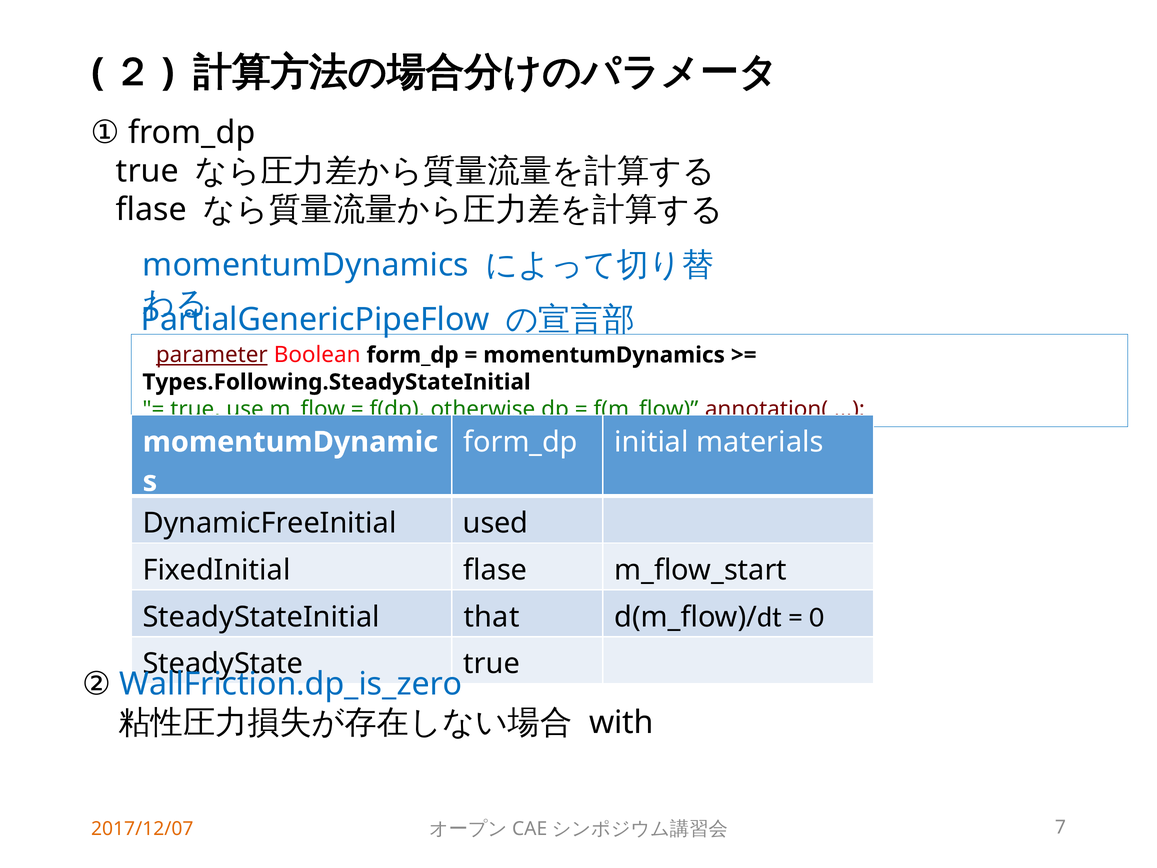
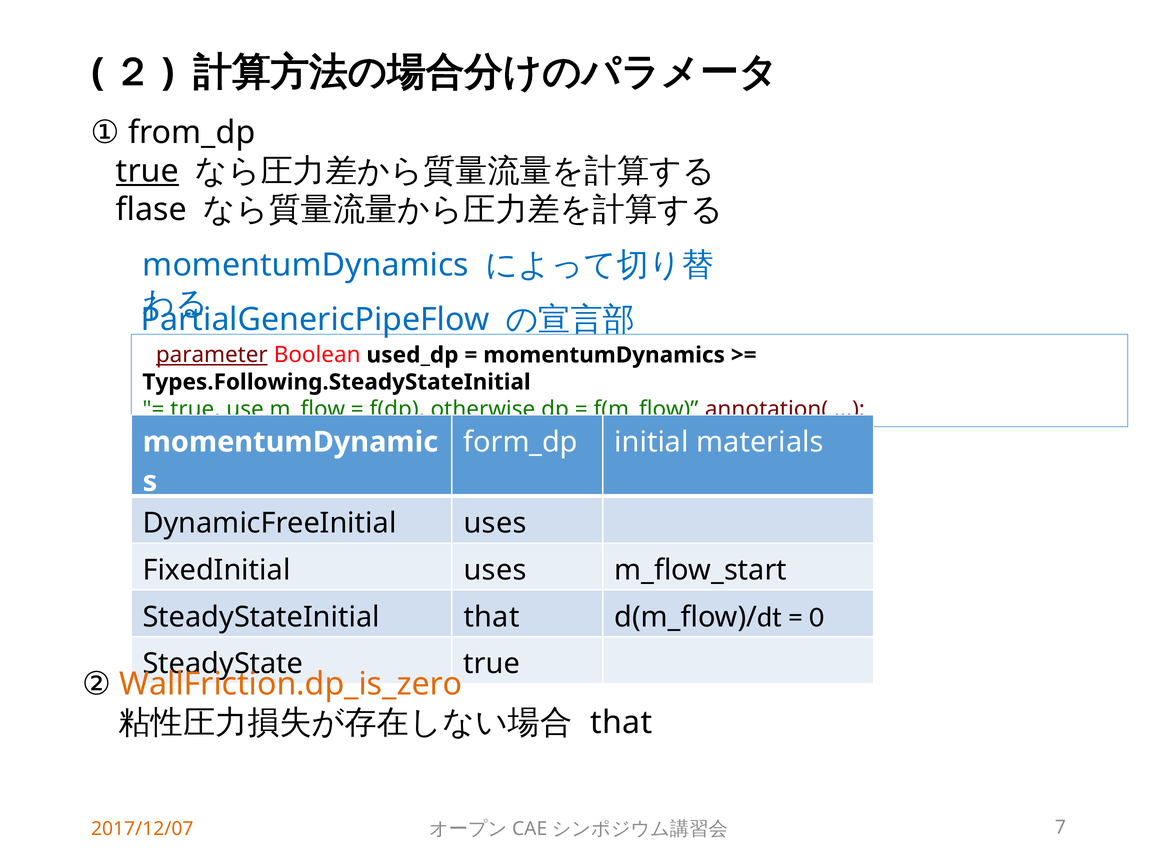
true underline: none -> present (147, 171)
Boolean form_dp: form_dp -> used_dp (412, 355)
DynamicFreeInitial used: used -> uses (495, 523)
FixedInitial flase: flase -> uses (495, 570)
WallFriction.dp_is_zero colour: blue -> orange (291, 684)
with: with -> that (621, 723)
